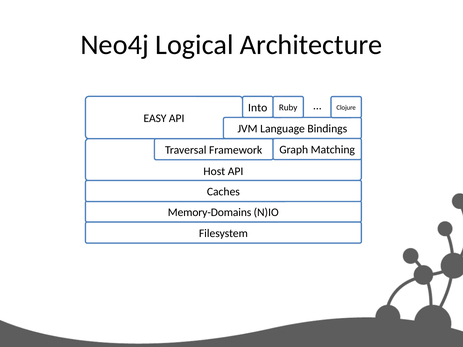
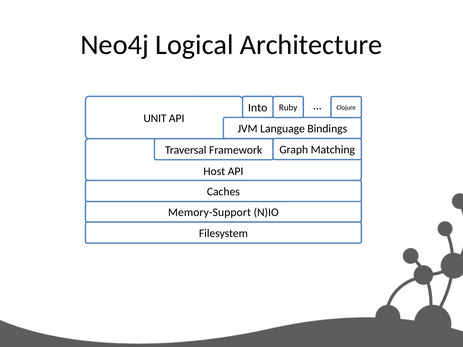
EASY: EASY -> UNIT (155, 118)
Memory-Domains: Memory-Domains -> Memory-Support (209, 212)
